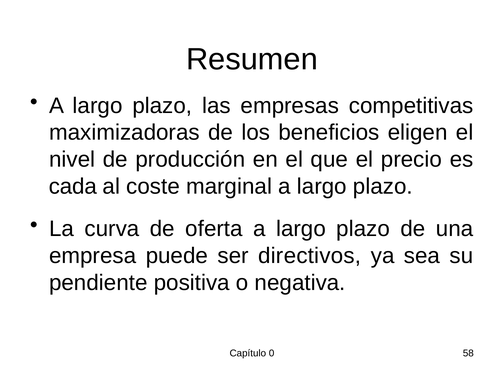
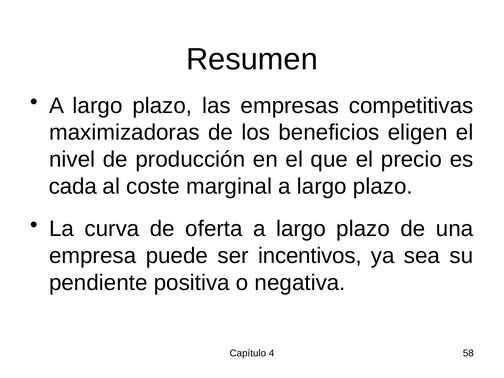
directivos: directivos -> incentivos (310, 256)
0: 0 -> 4 (272, 353)
